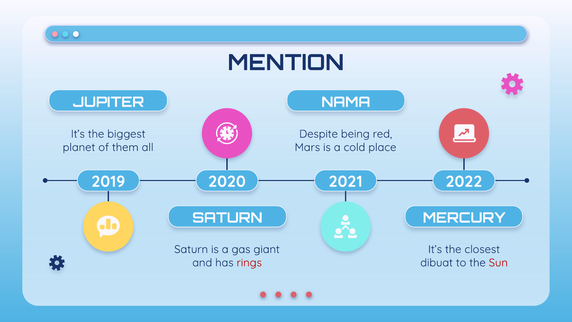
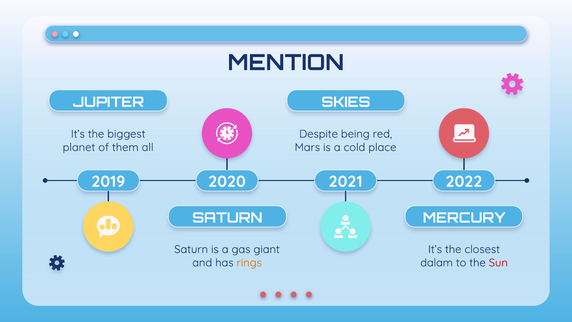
NAMA: NAMA -> SKIES (346, 102)
rings colour: red -> orange (249, 263)
dibuat: dibuat -> dalam (437, 263)
